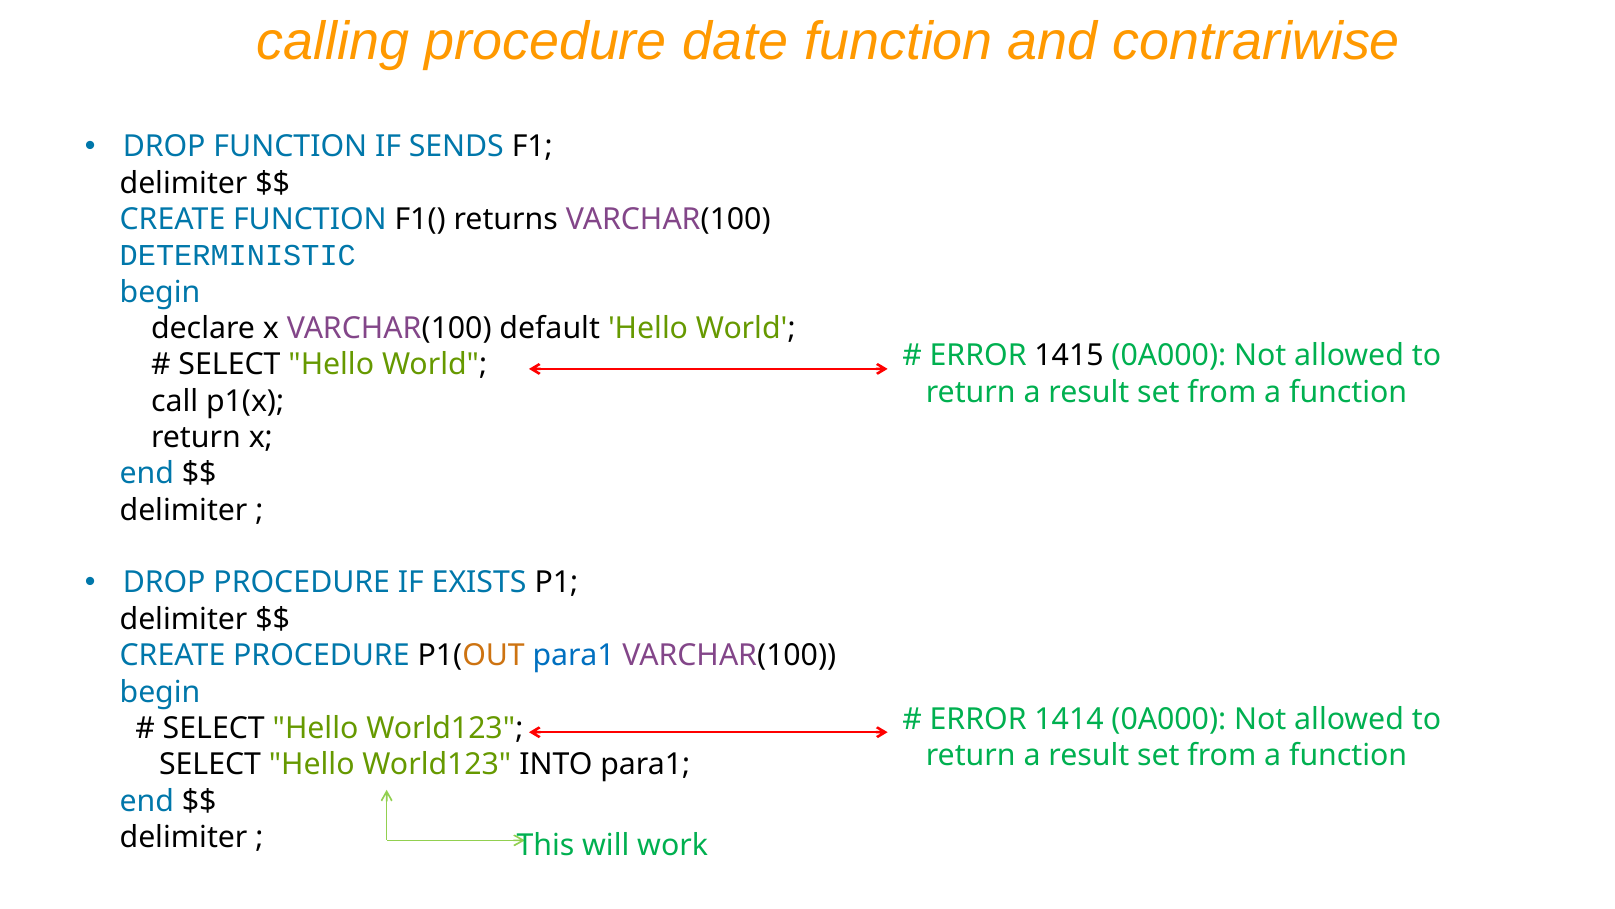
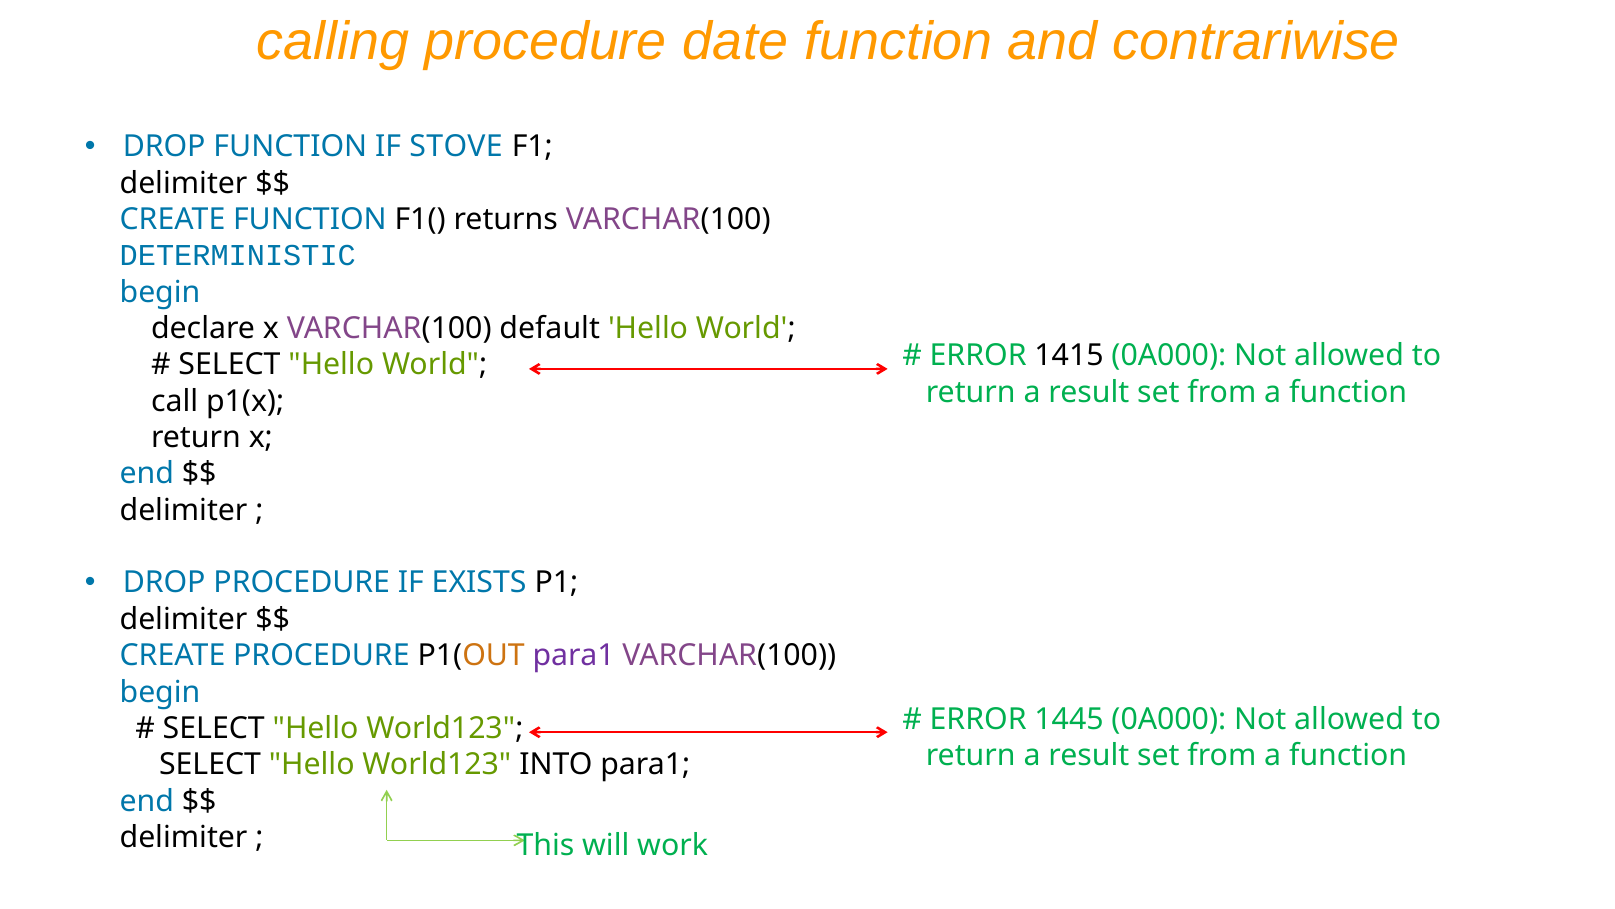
SENDS: SENDS -> STOVE (456, 147)
para1 colour: blue -> purple (574, 655)
1414: 1414 -> 1445 (1069, 719)
